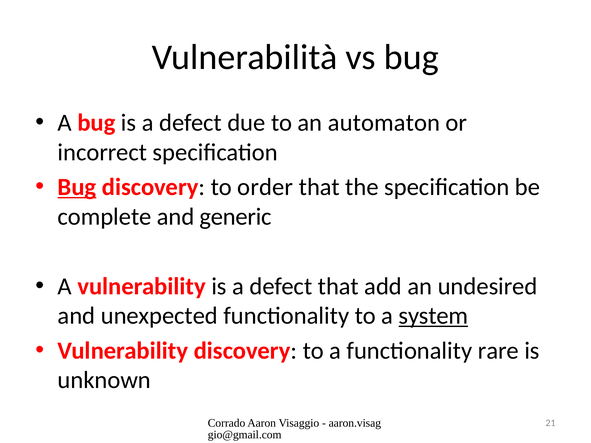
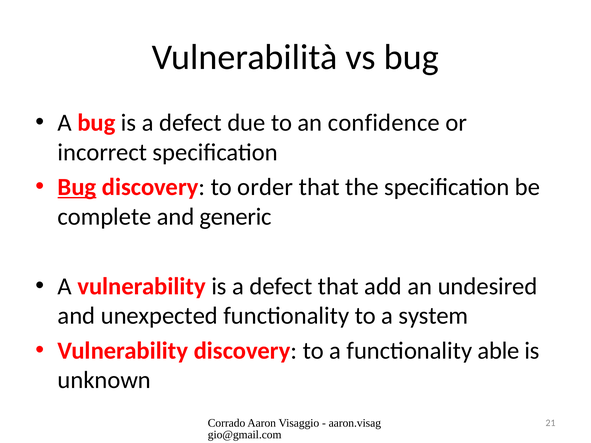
automaton: automaton -> confidence (384, 123)
system underline: present -> none (433, 316)
rare: rare -> able (498, 351)
